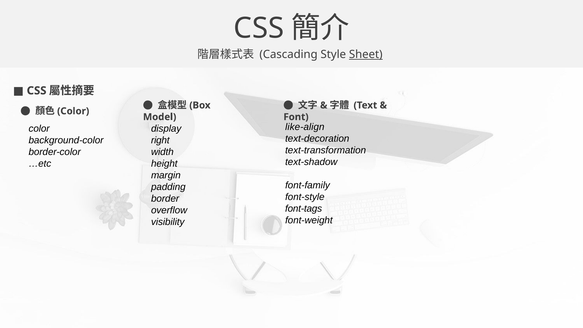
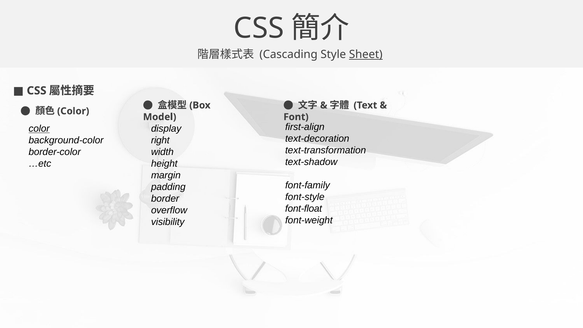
like-align: like-align -> first-align (305, 127)
color underline: none -> present (39, 129)
font-tags: font-tags -> font-float (304, 209)
